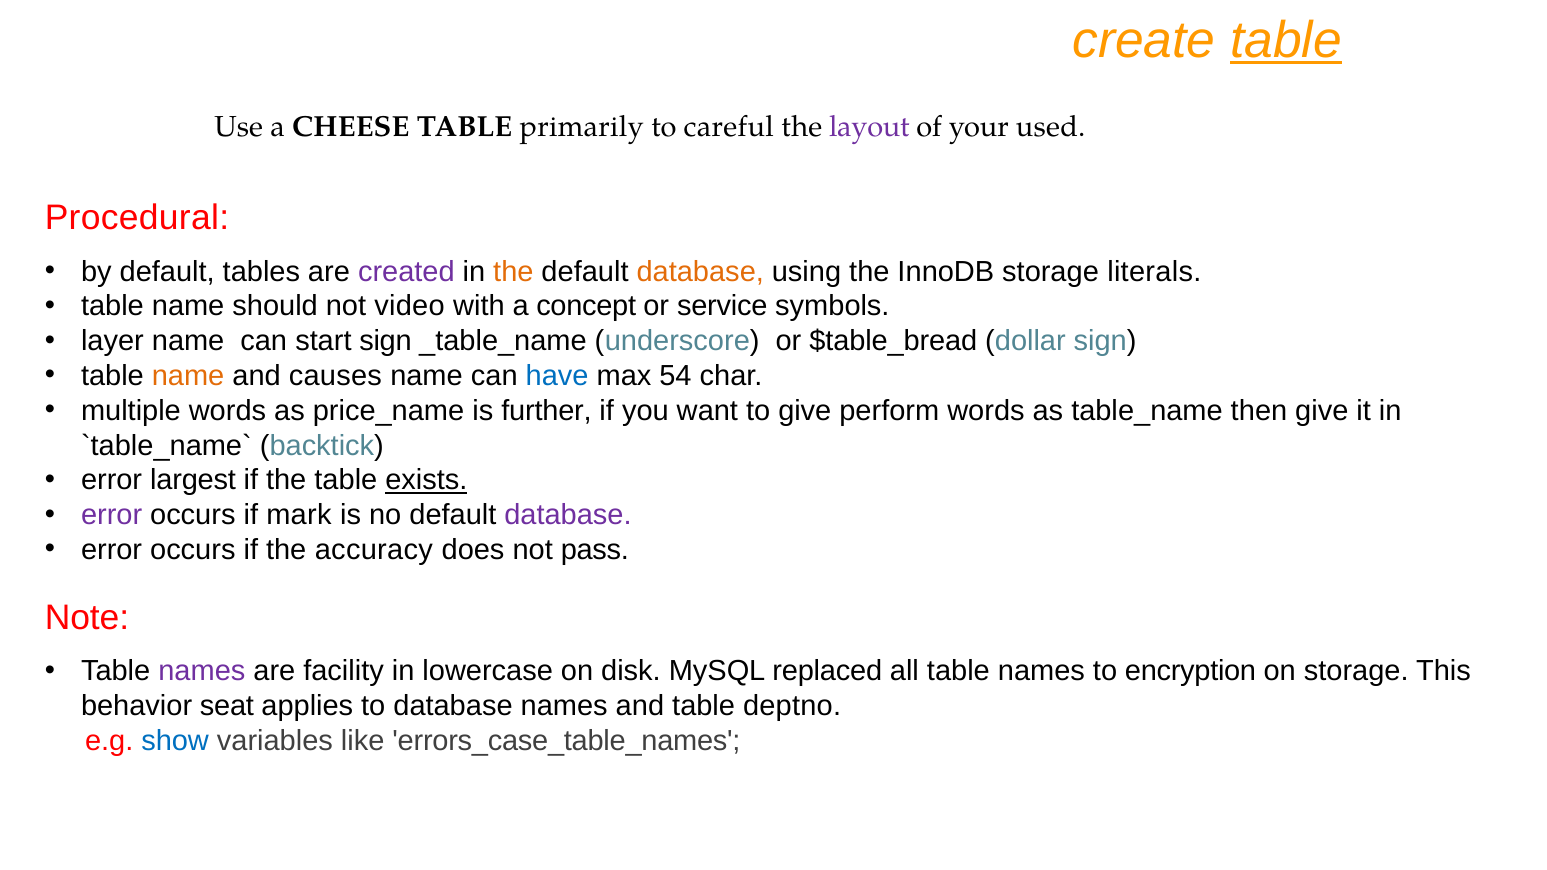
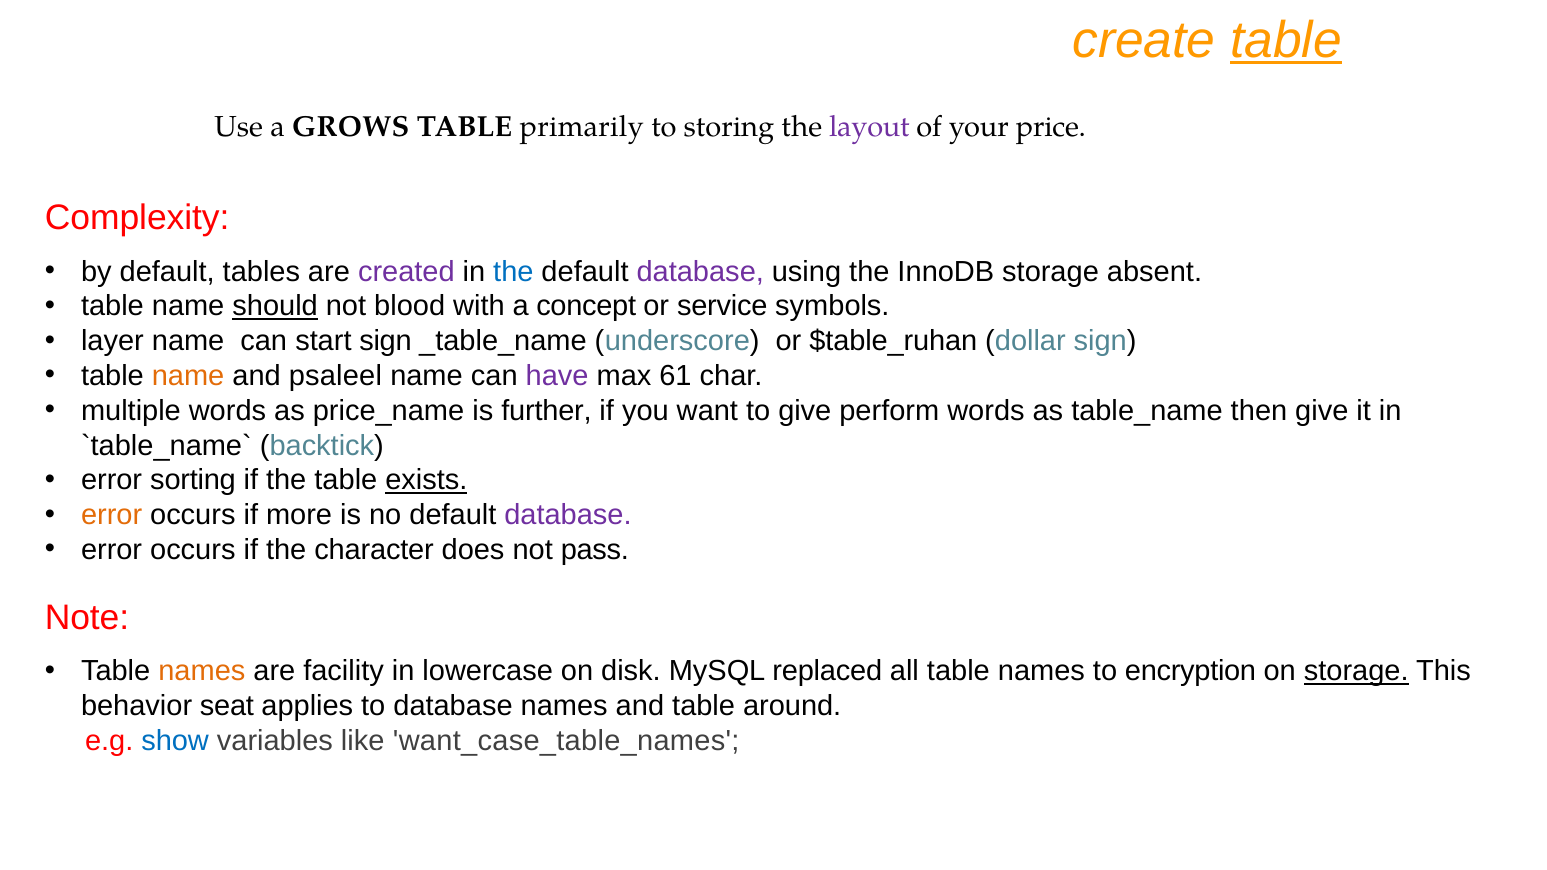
CHEESE: CHEESE -> GROWS (351, 127)
careful: careful -> storing (729, 127)
used: used -> price (1051, 127)
Procedural: Procedural -> Complexity (137, 218)
the colour: orange -> blue (513, 271)
database colour: orange -> purple (700, 271)
literals: literals -> absent (1154, 271)
should underline: none -> present (275, 306)
video: video -> blood (410, 306)
$table_bread: $table_bread -> $table_ruhan (893, 341)
causes: causes -> psaleel (335, 376)
have colour: blue -> purple (557, 376)
54: 54 -> 61 (675, 376)
largest: largest -> sorting (193, 480)
error colour: purple -> orange (112, 515)
mark: mark -> more (299, 515)
accuracy: accuracy -> character (374, 550)
names colour: purple -> orange (202, 671)
storage underline: none -> present (1356, 671)
deptno: deptno -> around (792, 706)
errors_case_table_names: errors_case_table_names -> want_case_table_names (566, 741)
